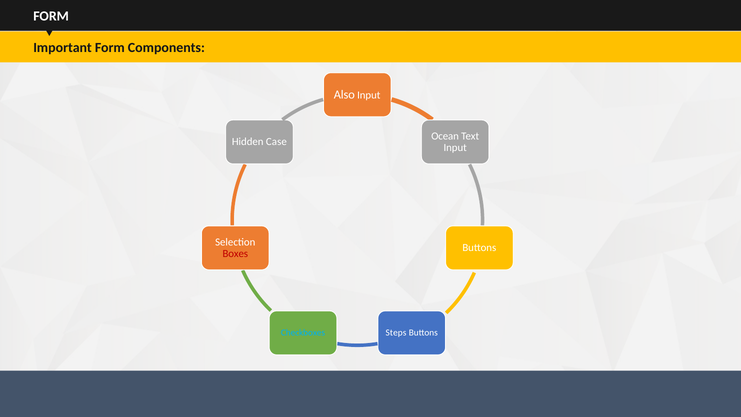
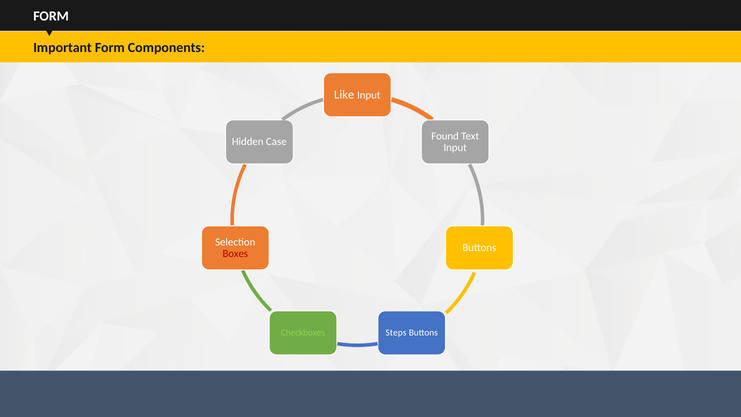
Also: Also -> Like (344, 95)
Ocean: Ocean -> Found (445, 136)
Checkboxes colour: light blue -> light green (303, 333)
